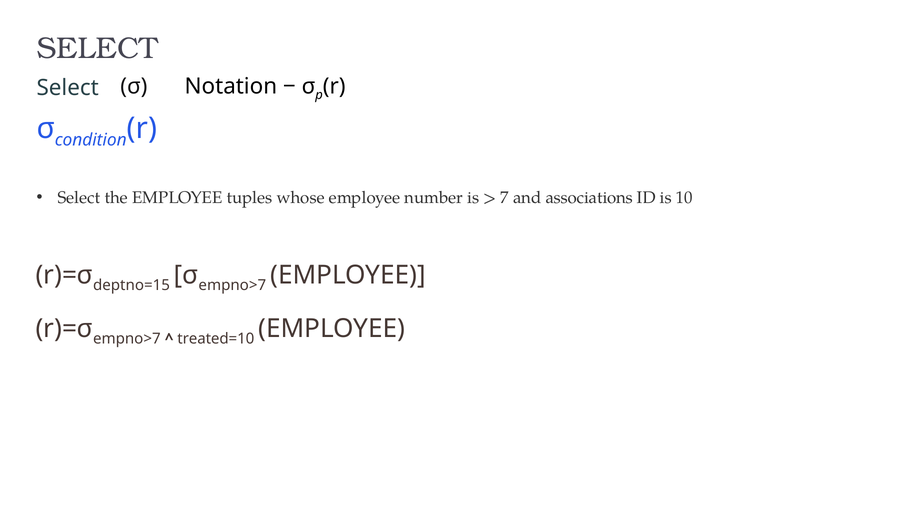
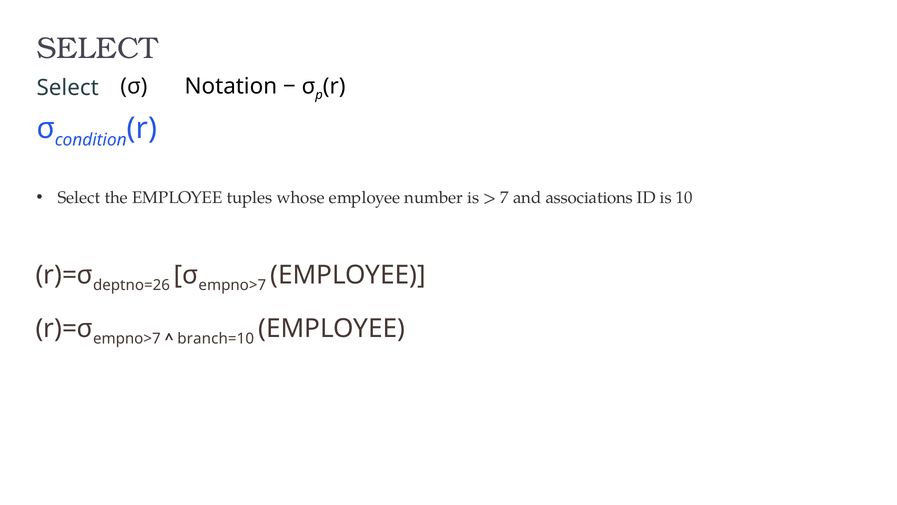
deptno=15: deptno=15 -> deptno=26 (131, 285)
treated=10: treated=10 -> branch=10 (216, 339)
